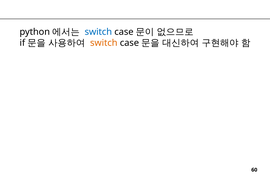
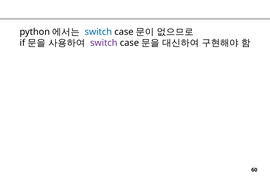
switch colour: orange -> purple (104, 43)
